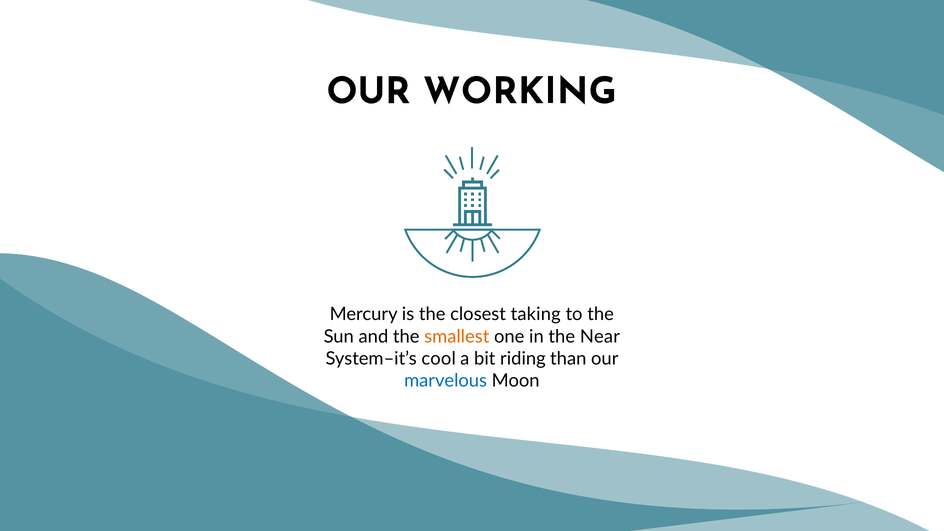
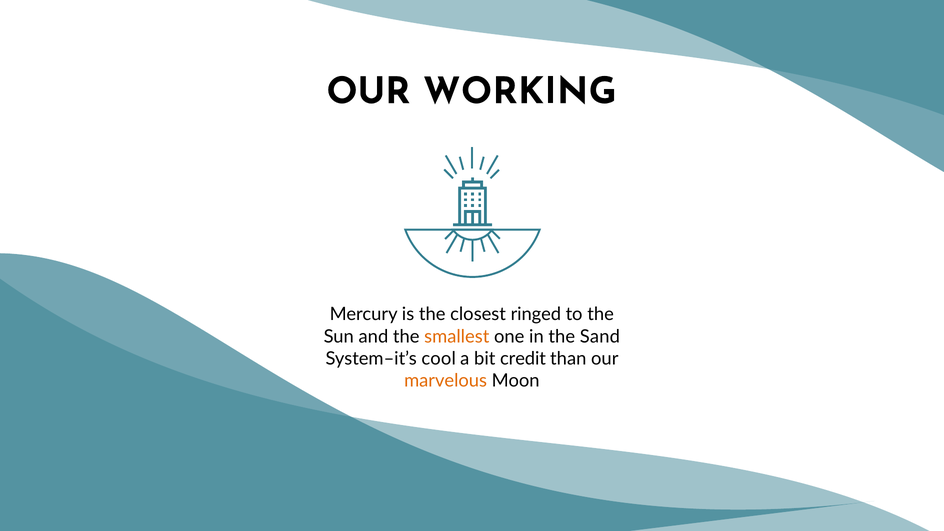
taking: taking -> ringed (536, 314)
Near: Near -> Sand (600, 336)
riding: riding -> credit (523, 358)
marvelous colour: blue -> orange (446, 381)
